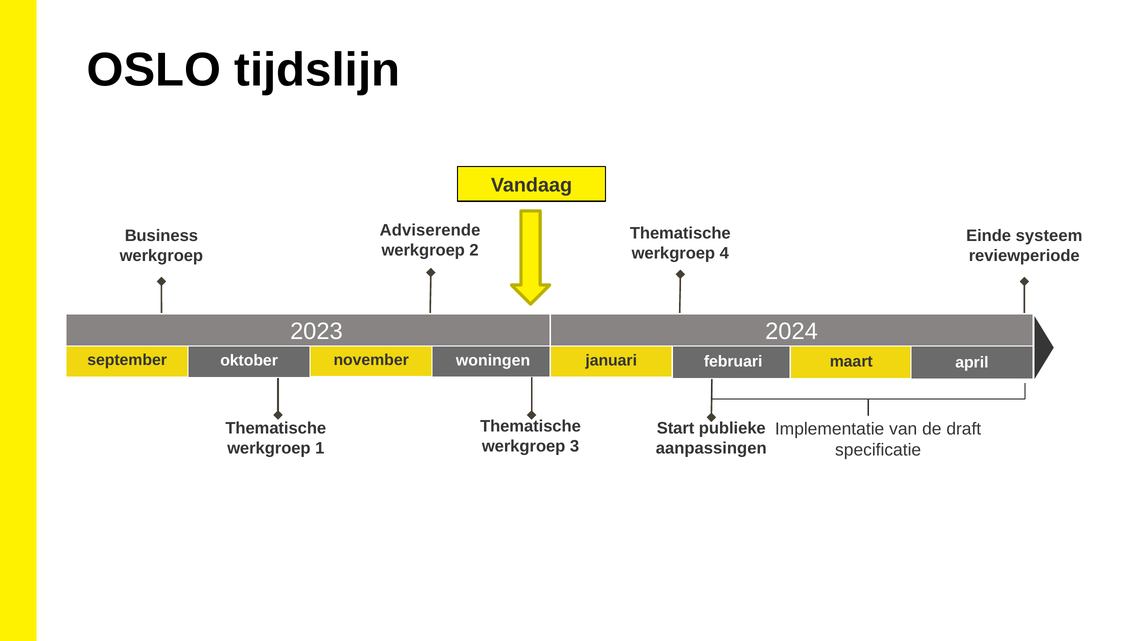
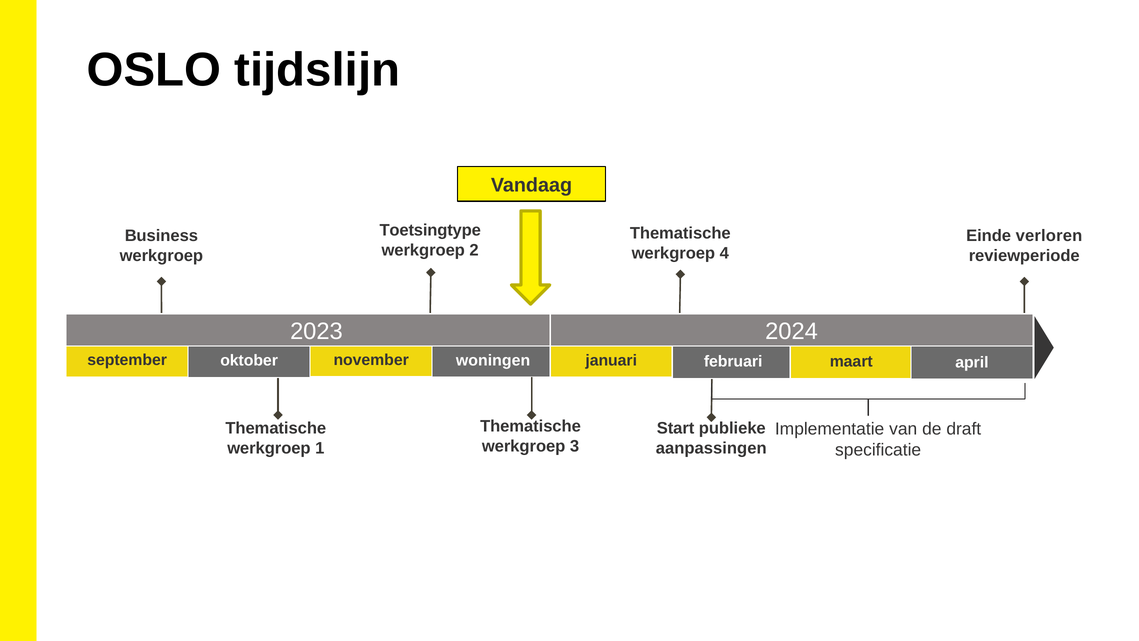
Adviserende: Adviserende -> Toetsingtype (430, 230)
systeem: systeem -> verloren (1049, 236)
